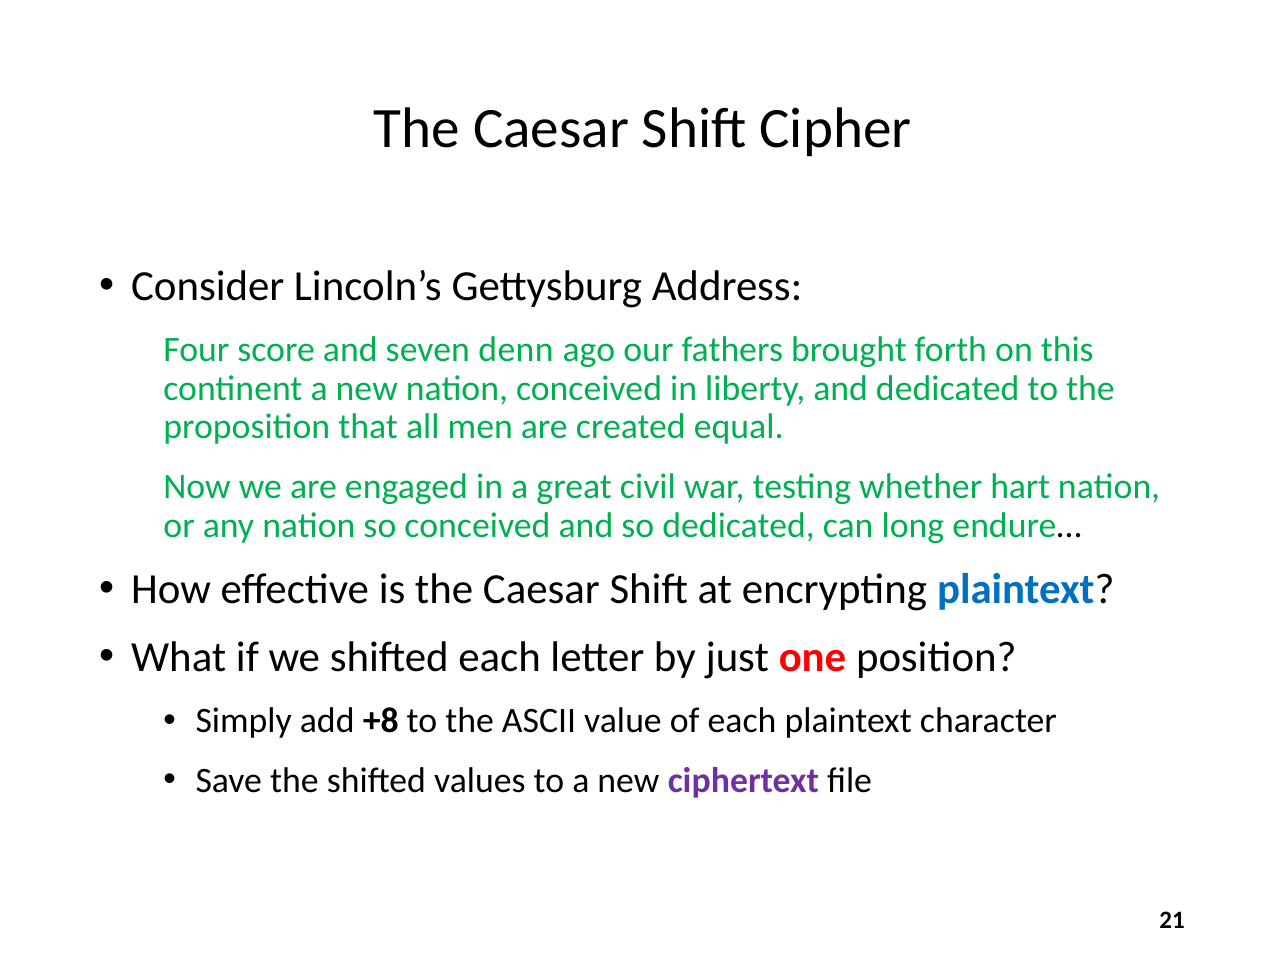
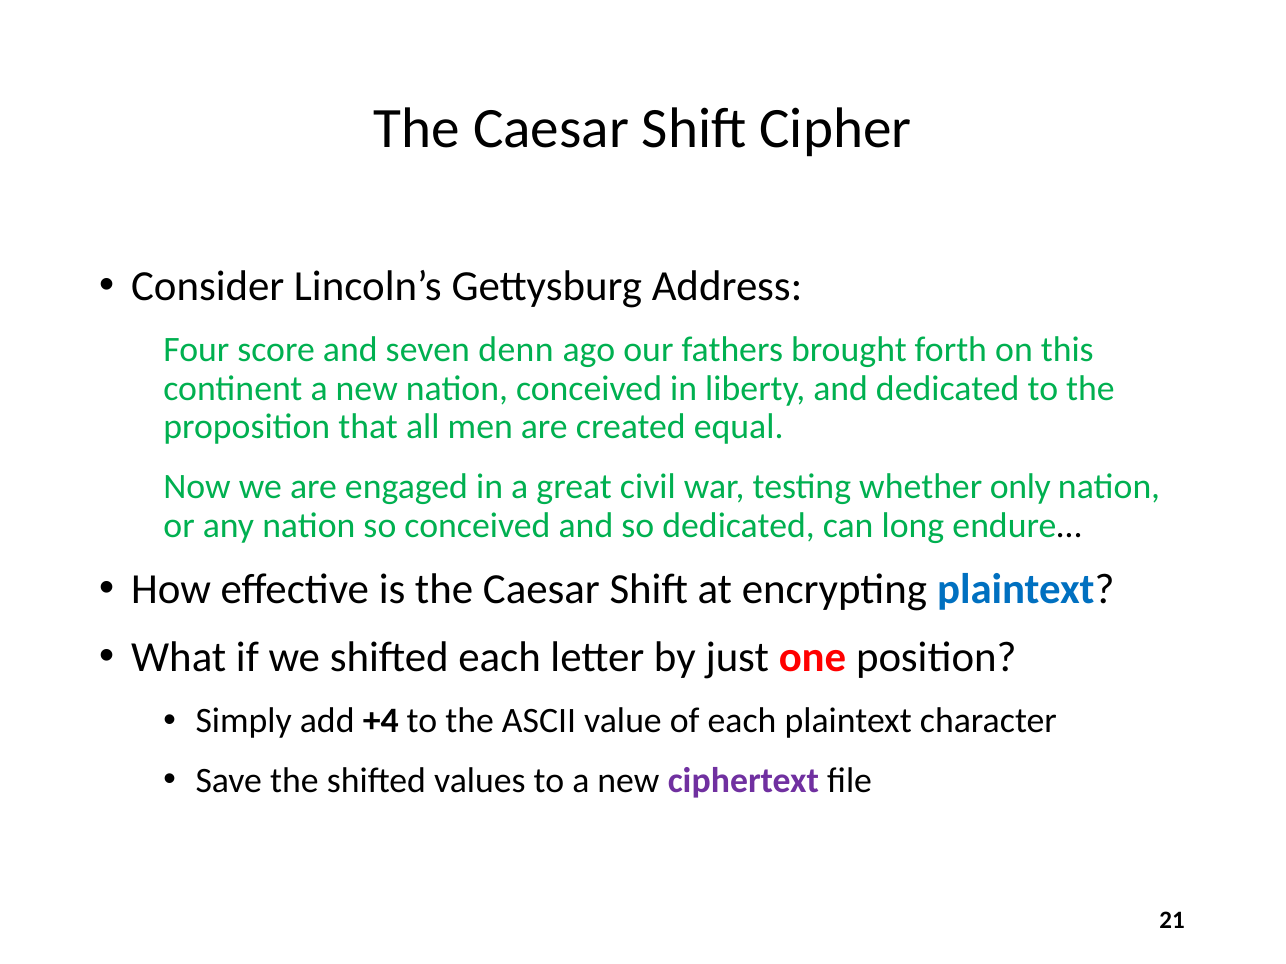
hart: hart -> only (1020, 487)
+8: +8 -> +4 (381, 721)
